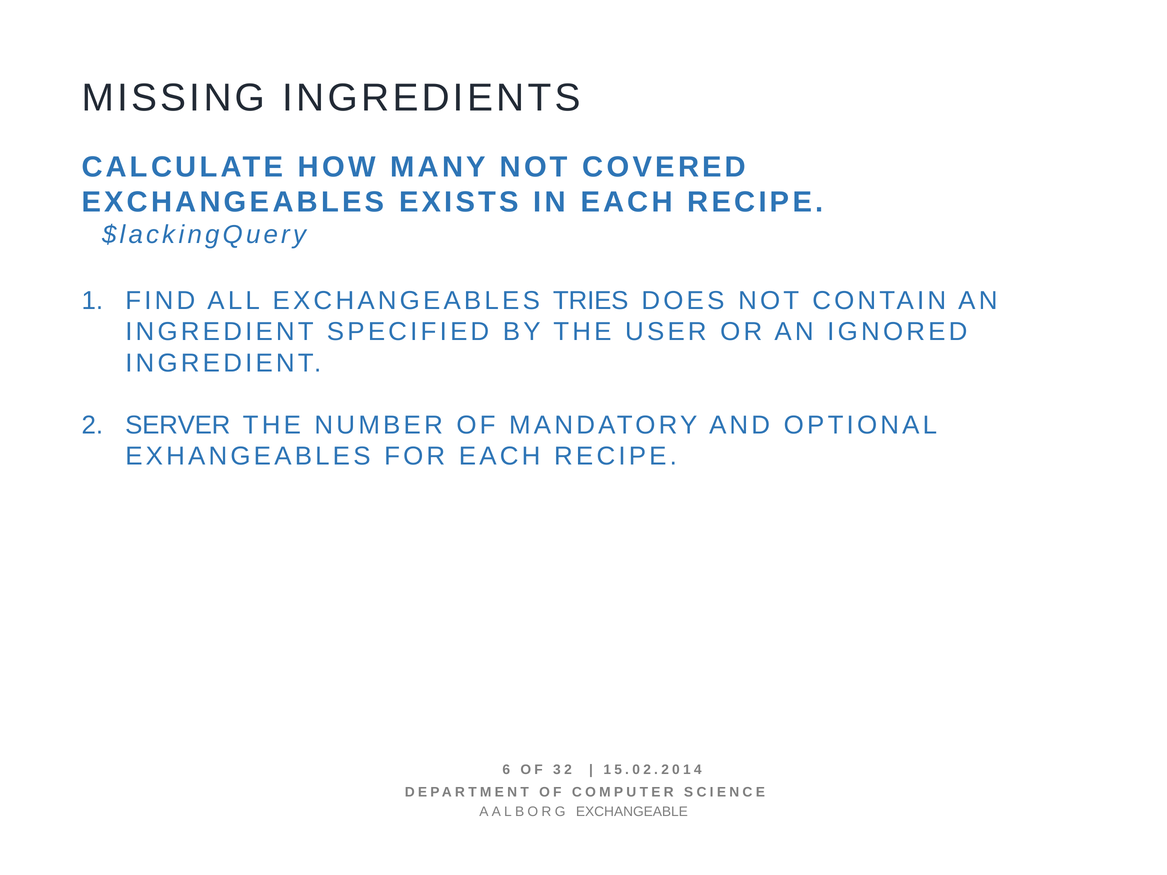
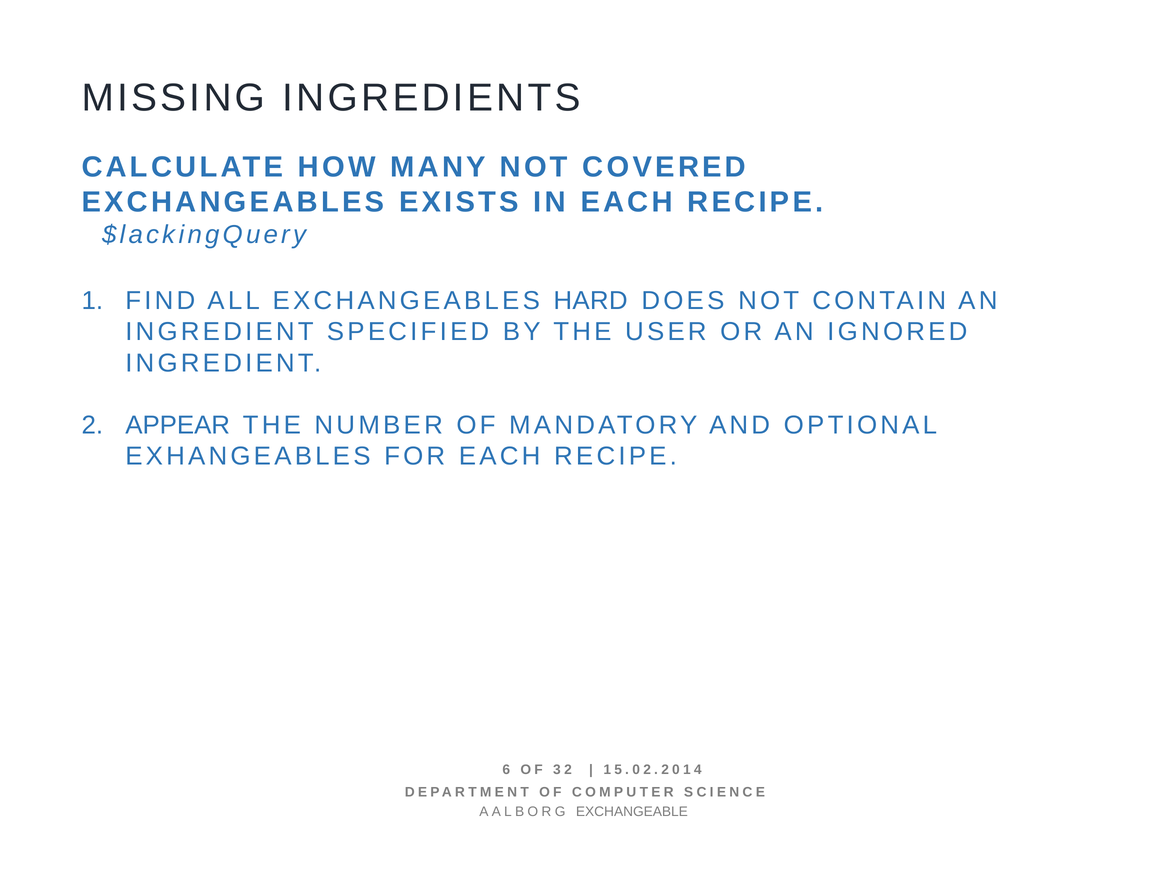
TRIES: TRIES -> HARD (591, 301)
SERVER: SERVER -> APPEAR (178, 425)
